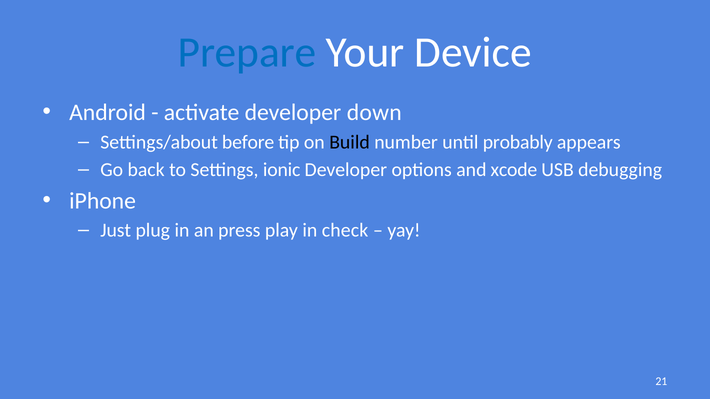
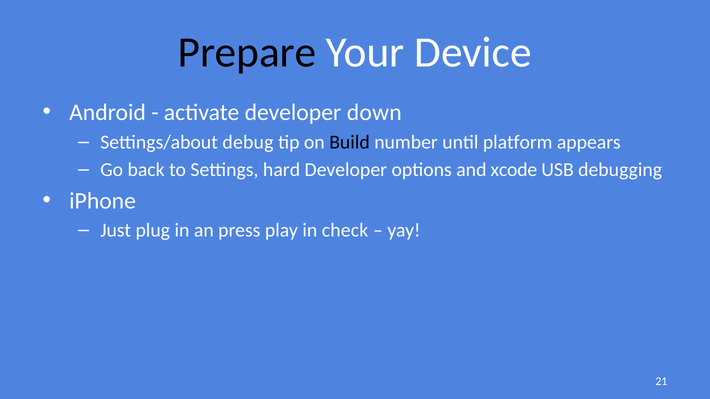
Prepare colour: blue -> black (247, 52)
before: before -> debug (248, 142)
probably: probably -> platform (518, 142)
ionic: ionic -> hard (282, 170)
